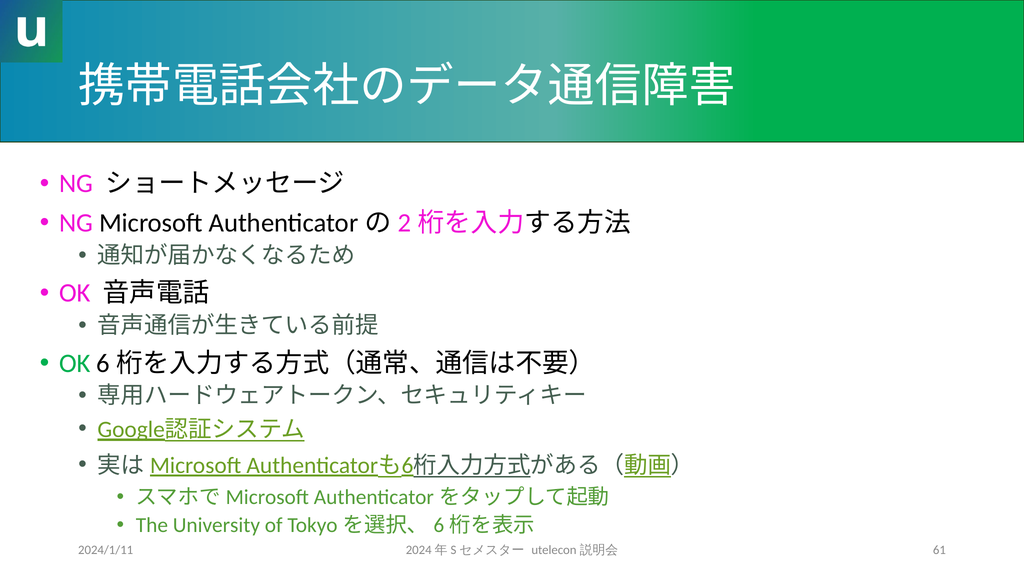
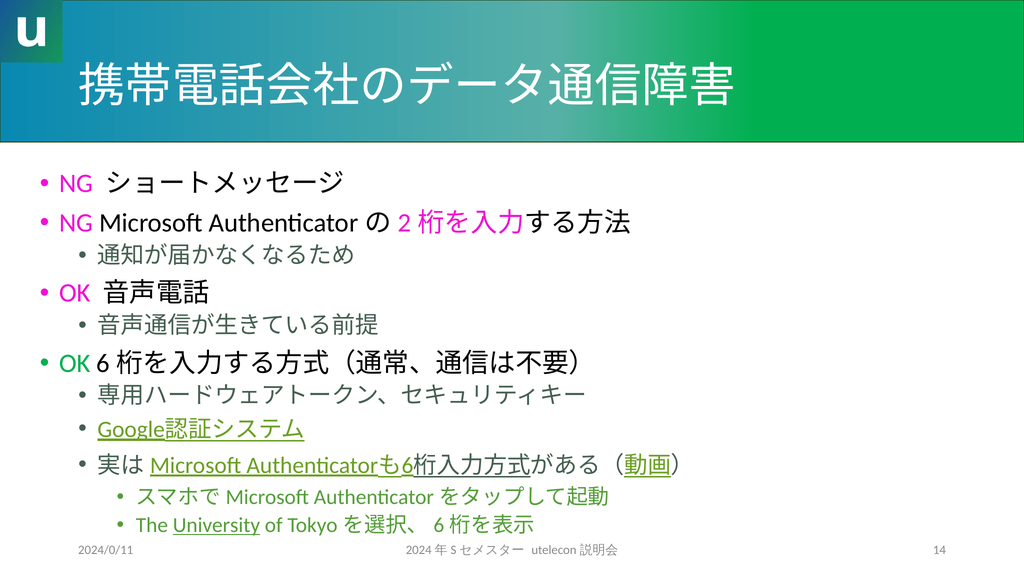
University underline: none -> present (216, 525)
2024/1/11: 2024/1/11 -> 2024/0/11 (106, 550)
61: 61 -> 14 (939, 550)
